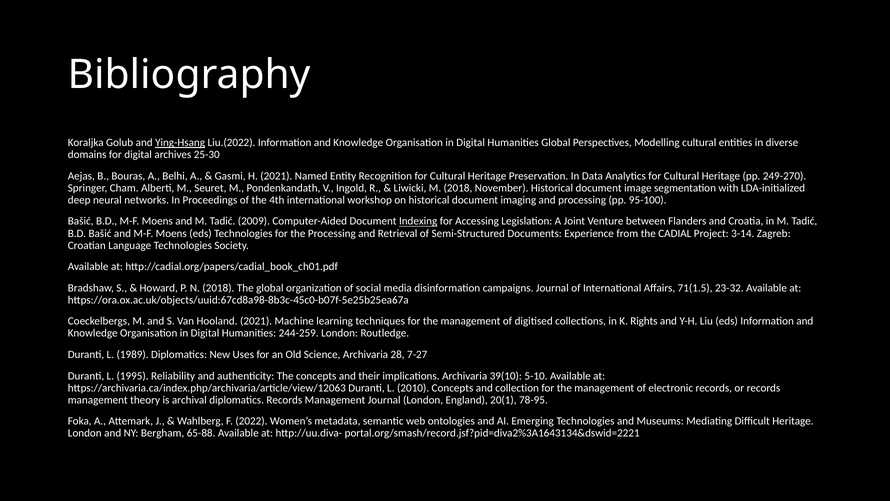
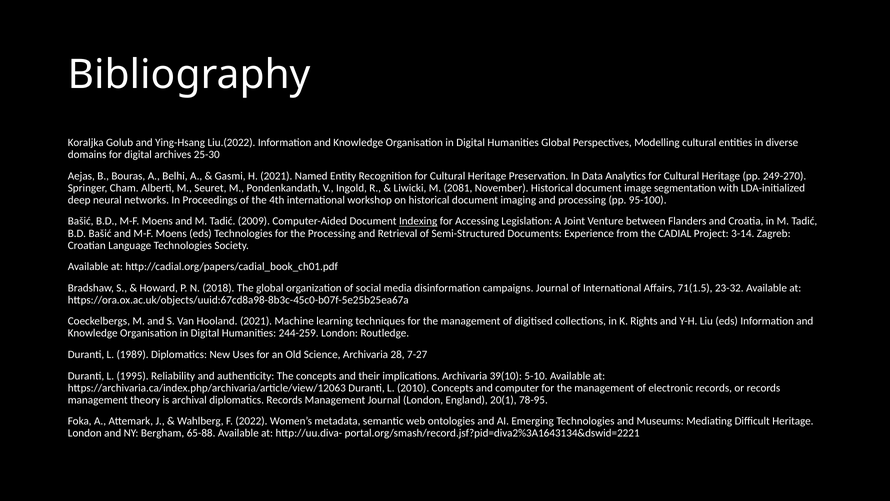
Ying-Hsang underline: present -> none (180, 143)
M 2018: 2018 -> 2081 (458, 188)
collection: collection -> computer (517, 388)
